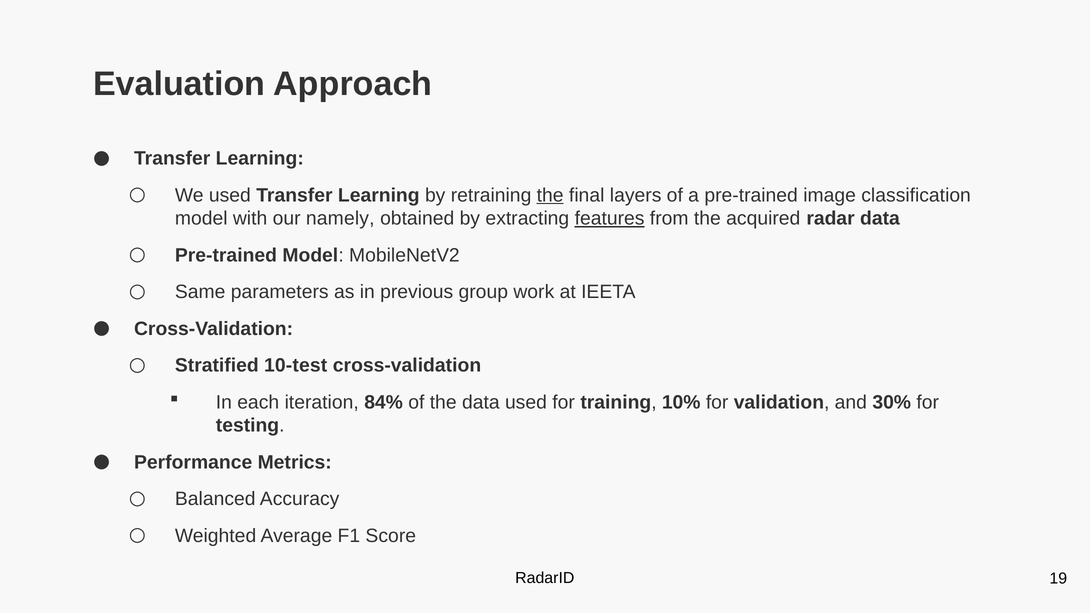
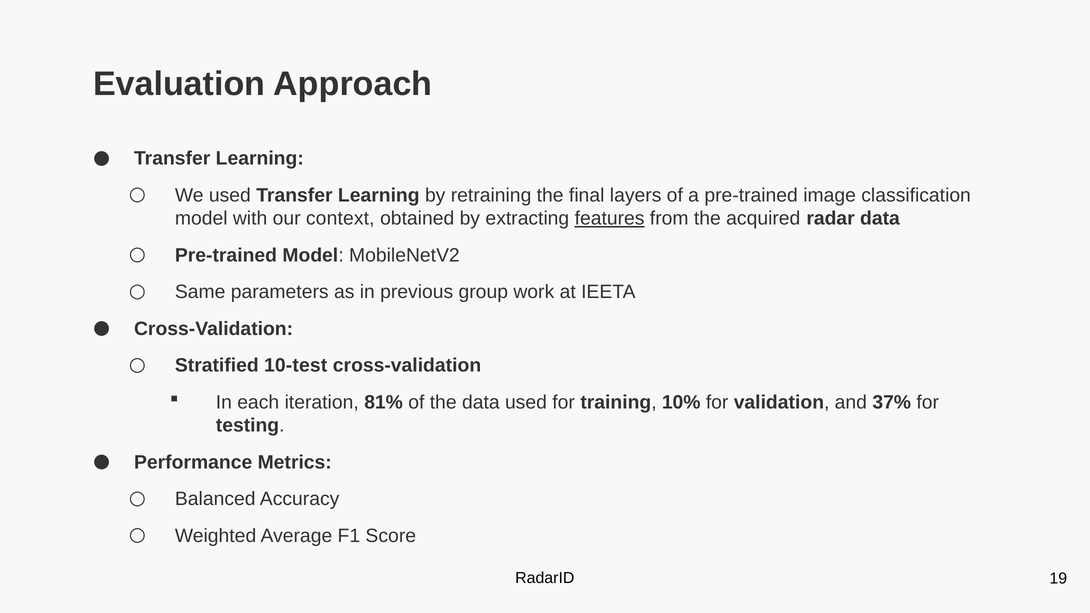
the underline: present -> none (550, 195)
namely: namely -> context (340, 218)
84%: 84% -> 81% (384, 402)
30%: 30% -> 37% (892, 402)
